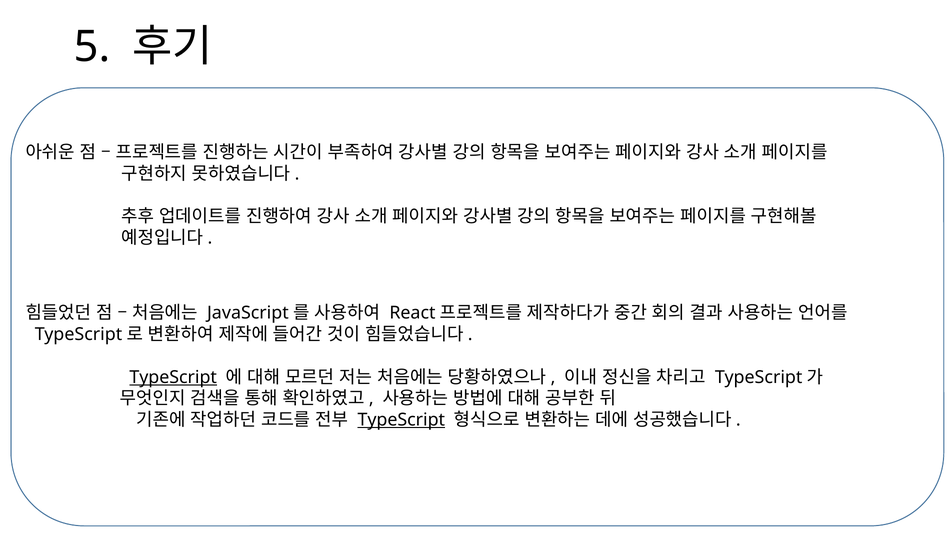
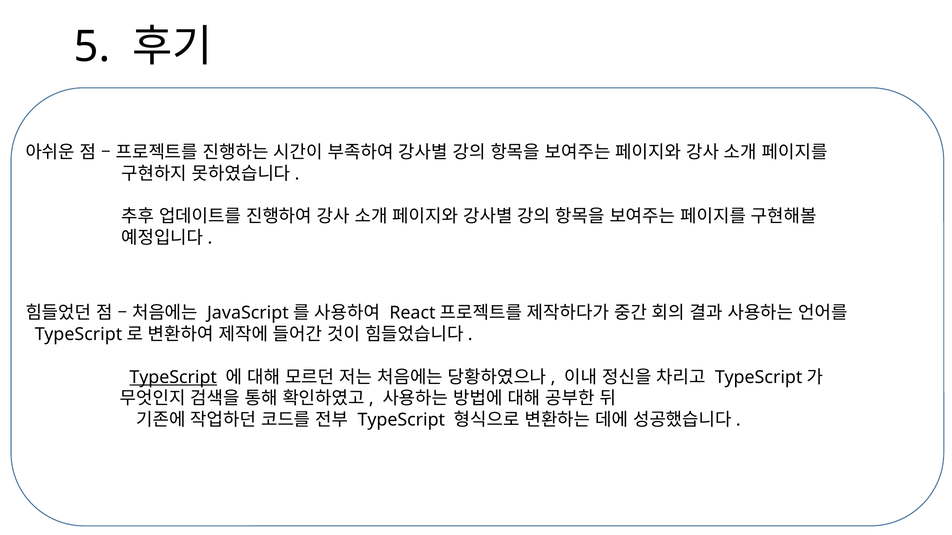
TypeScript underline: present -> none (401, 420)
